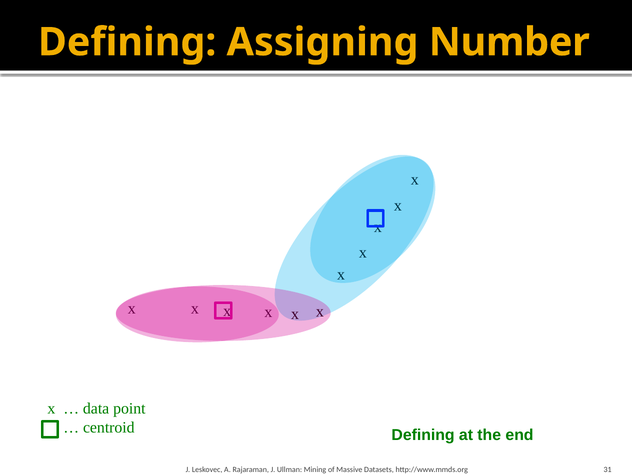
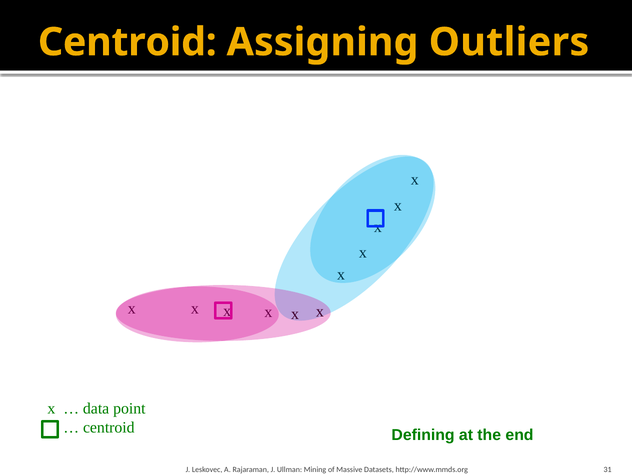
Defining: Defining -> Centroid (127, 42)
Number: Number -> Outliers (509, 42)
